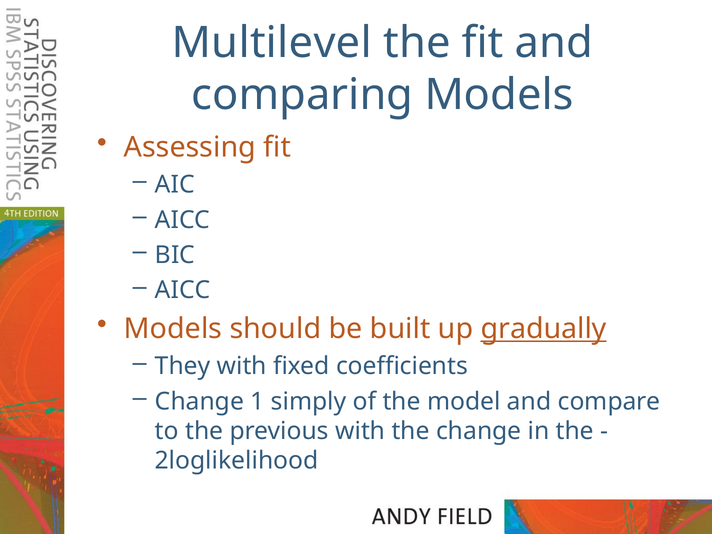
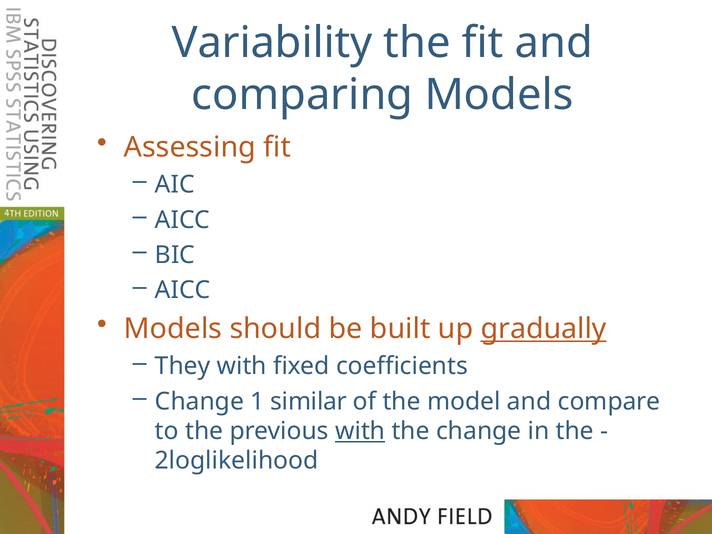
Multilevel: Multilevel -> Variability (272, 43)
simply: simply -> similar (309, 401)
with underline: none -> present (360, 431)
